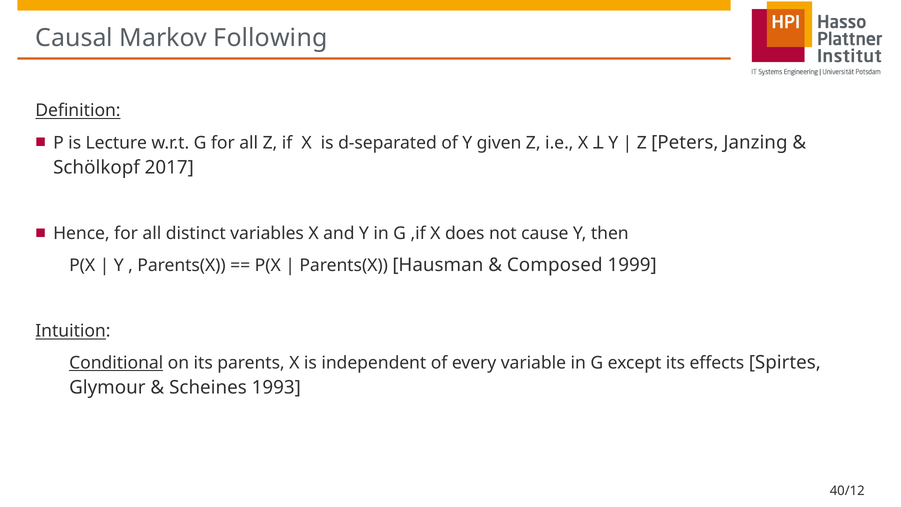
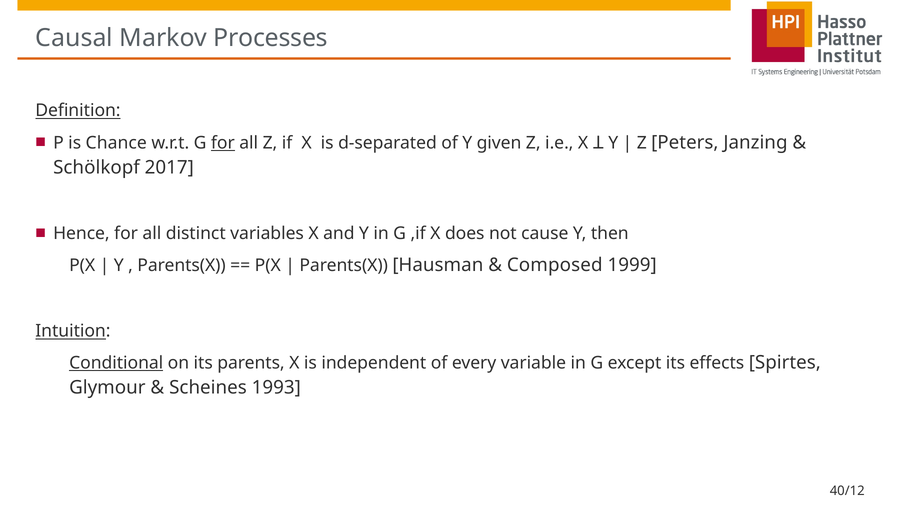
Following: Following -> Processes (271, 38)
Lecture: Lecture -> Chance (116, 143)
for underline: none -> present (223, 143)
